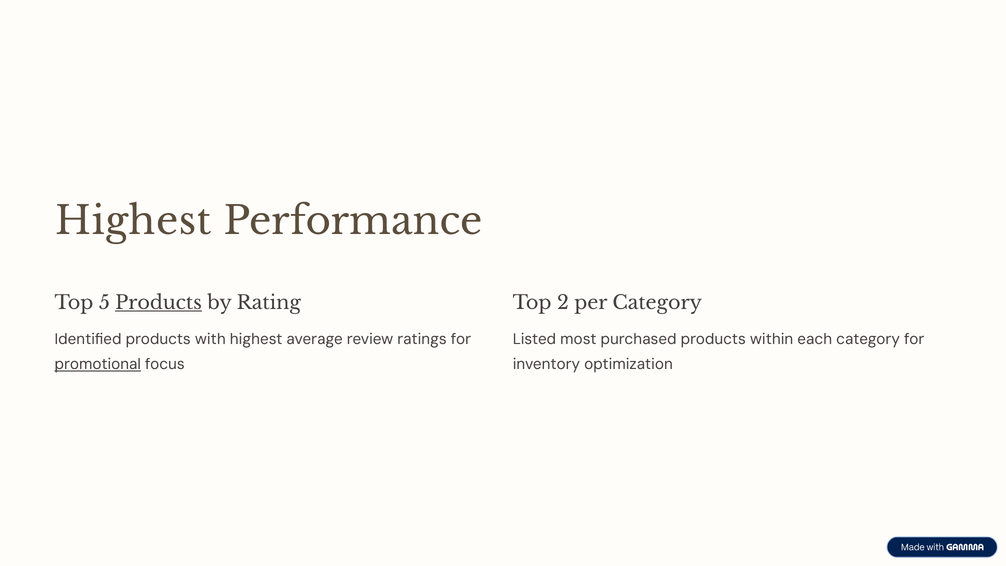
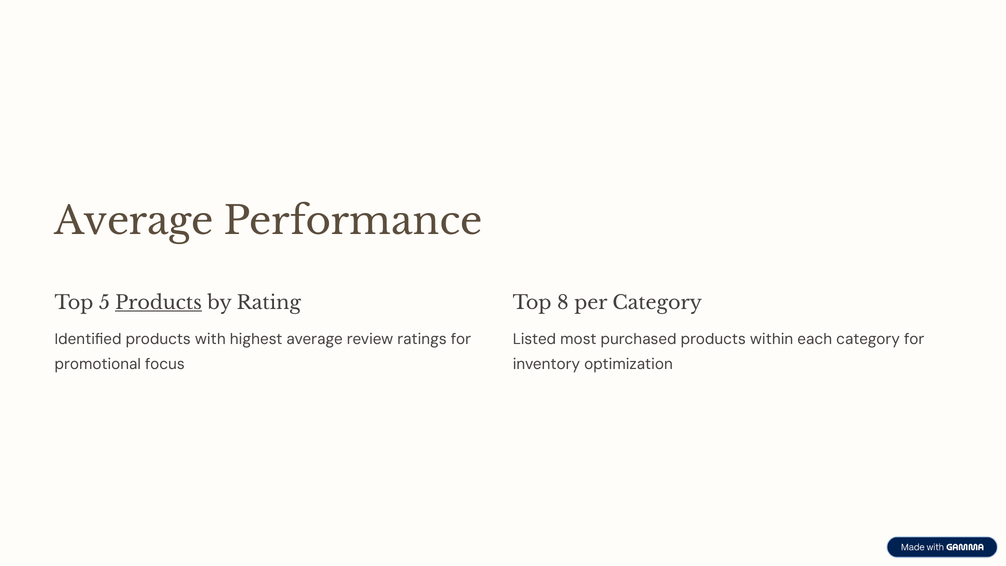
Highest: Highest -> Average (134, 221)
2: 2 -> 8 (563, 303)
promotional underline: present -> none (98, 364)
